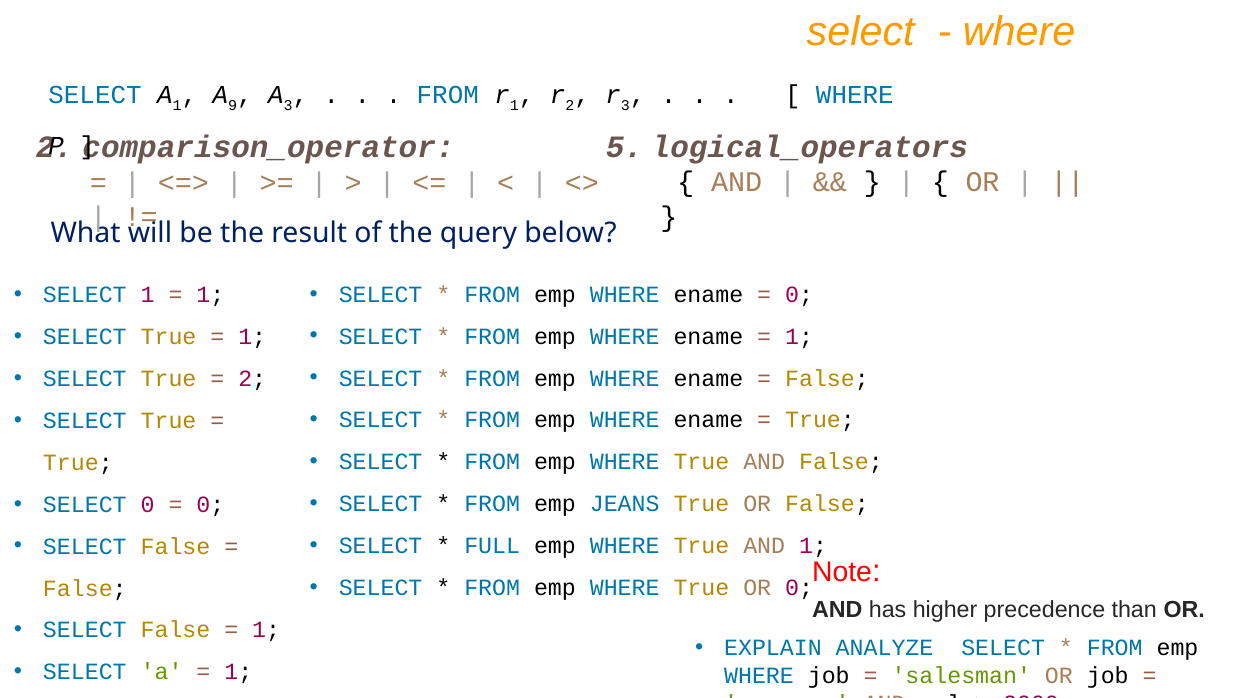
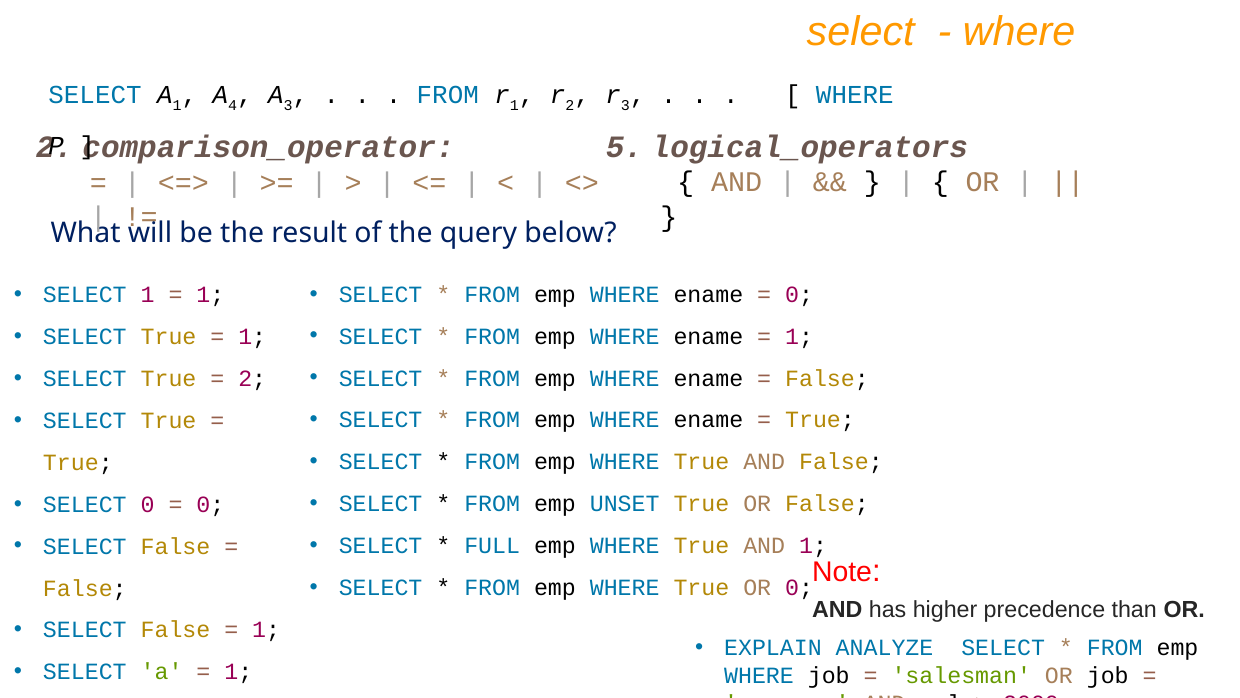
9: 9 -> 4 (233, 105)
JEANS: JEANS -> UNSET (625, 504)
